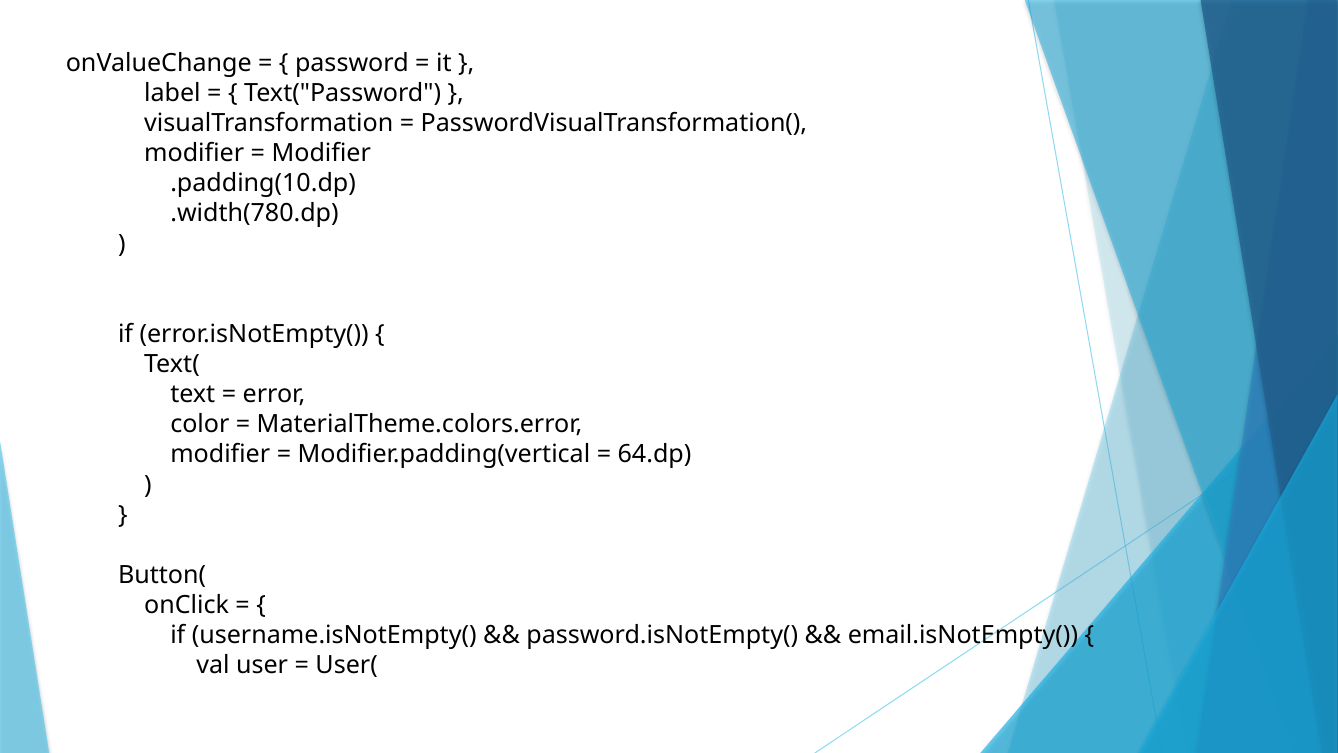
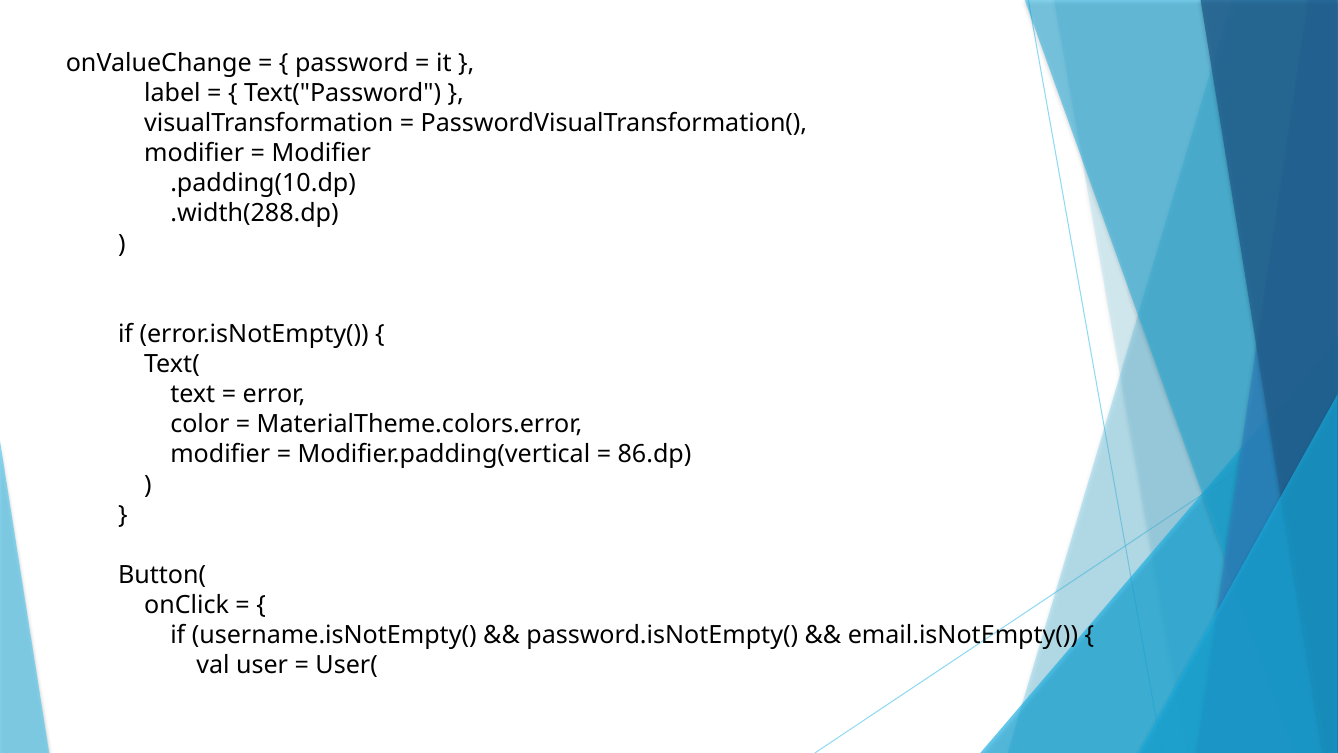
.width(780.dp: .width(780.dp -> .width(288.dp (254, 214)
64.dp: 64.dp -> 86.dp (654, 454)
